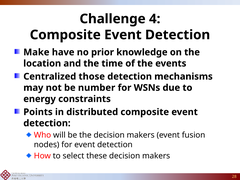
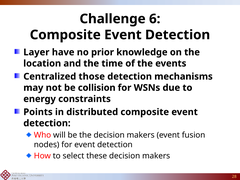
4: 4 -> 6 (155, 19)
Make: Make -> Layer (36, 52)
number: number -> collision (97, 88)
